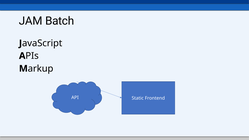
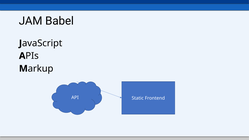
Batch: Batch -> Babel (60, 21)
